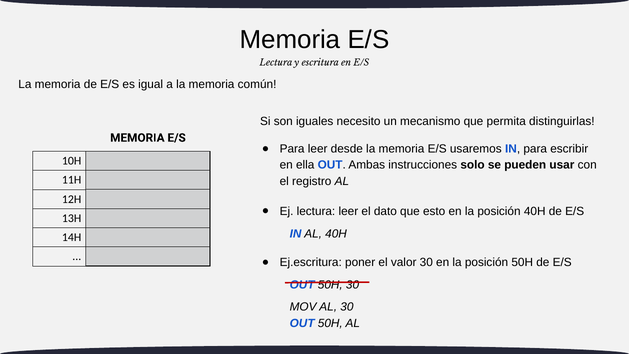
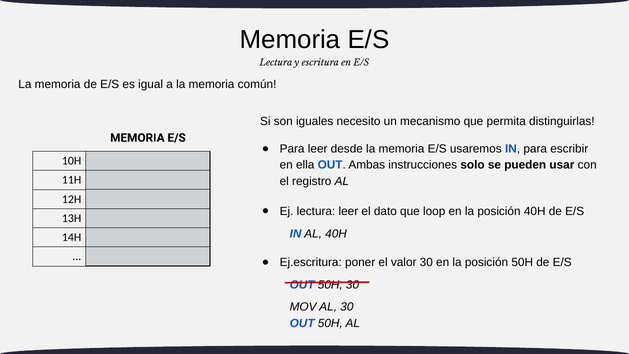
esto: esto -> loop (434, 211)
